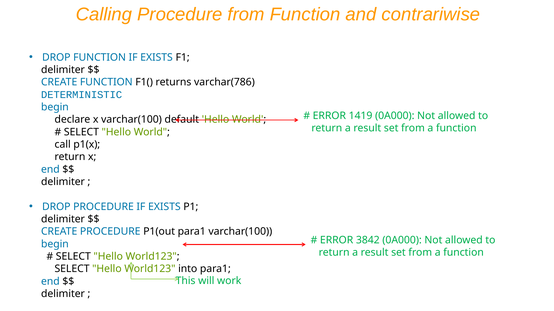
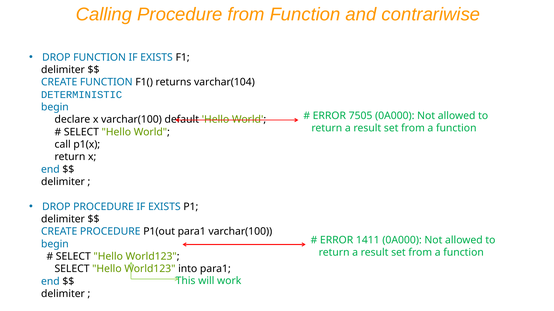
varchar(786: varchar(786 -> varchar(104 (224, 82)
1419: 1419 -> 7505 (361, 116)
3842: 3842 -> 1411 (368, 241)
